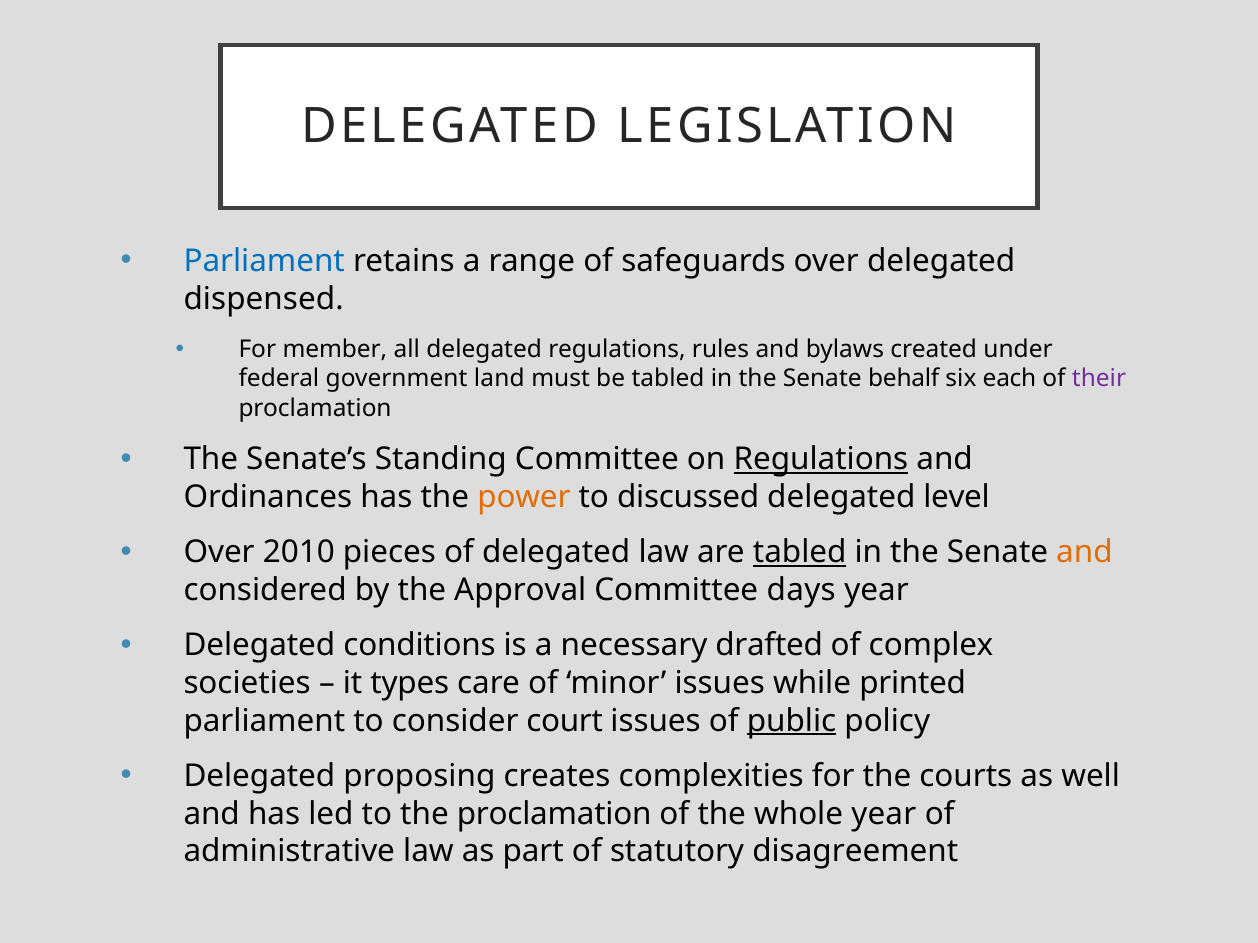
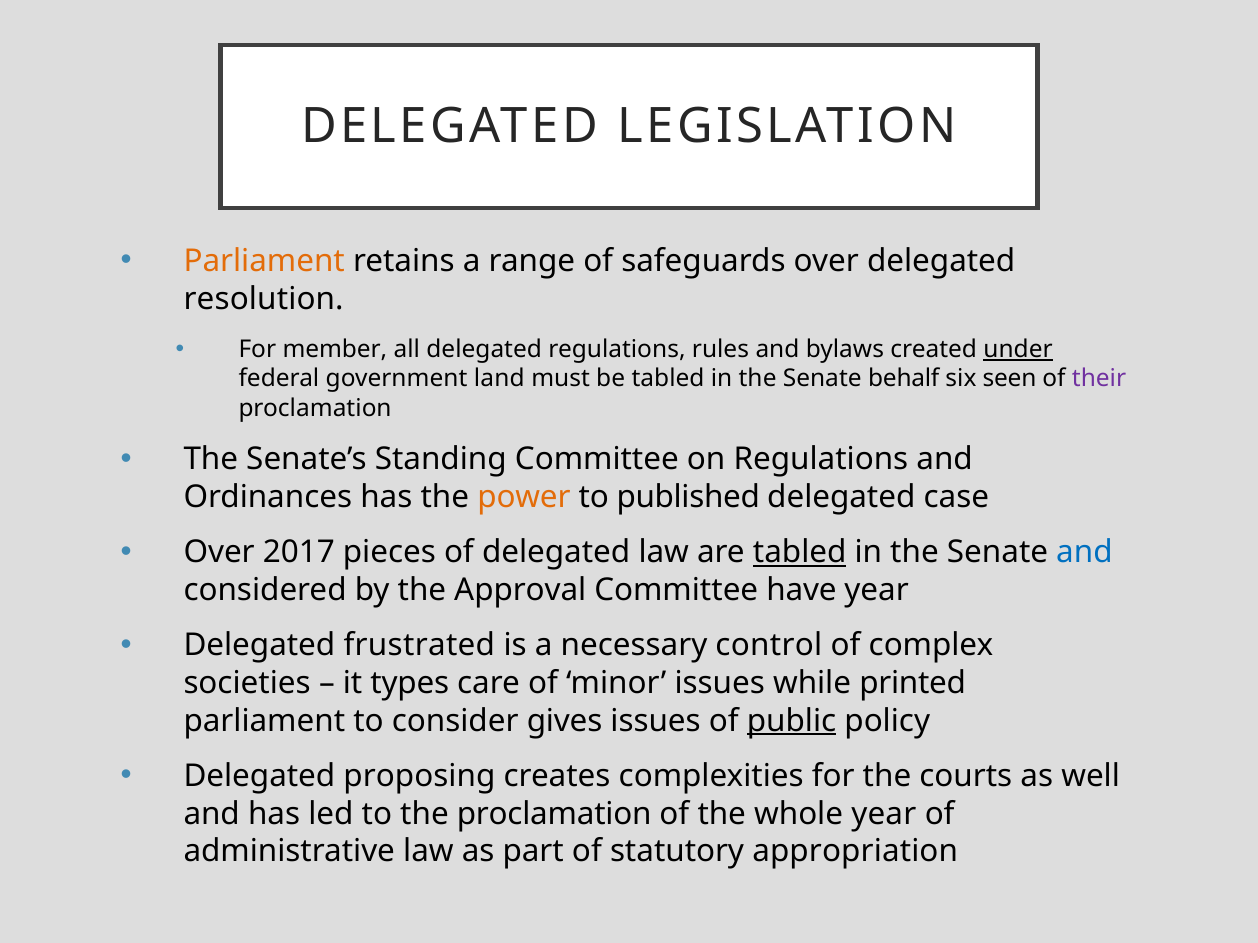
Parliament colour: blue -> orange (264, 261)
dispensed: dispensed -> resolution (264, 299)
under underline: none -> present (1018, 349)
each: each -> seen (1010, 379)
Regulations underline: present -> none (821, 460)
discussed: discussed -> published (688, 498)
level: level -> case (956, 498)
2010: 2010 -> 2017 (299, 553)
and colour: orange -> blue (1084, 553)
days: days -> have (801, 591)
conditions: conditions -> frustrated (419, 646)
drafted: drafted -> control (769, 646)
court: court -> gives (565, 721)
disagreement: disagreement -> appropriation (855, 852)
